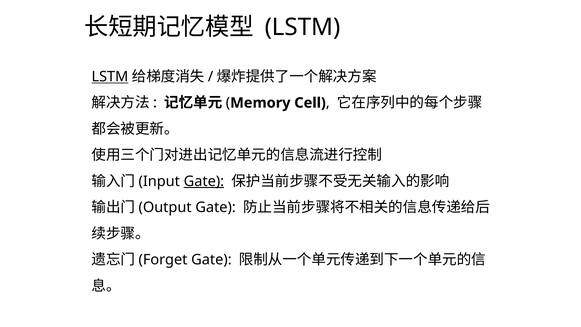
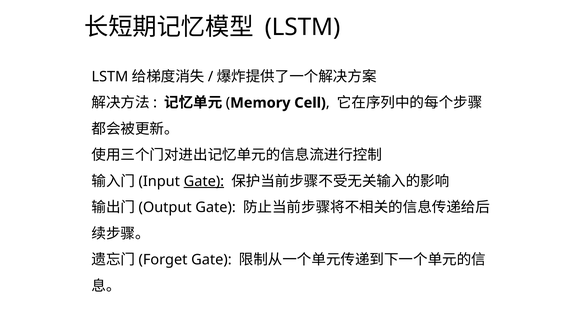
LSTM underline: present -> none (110, 77)
